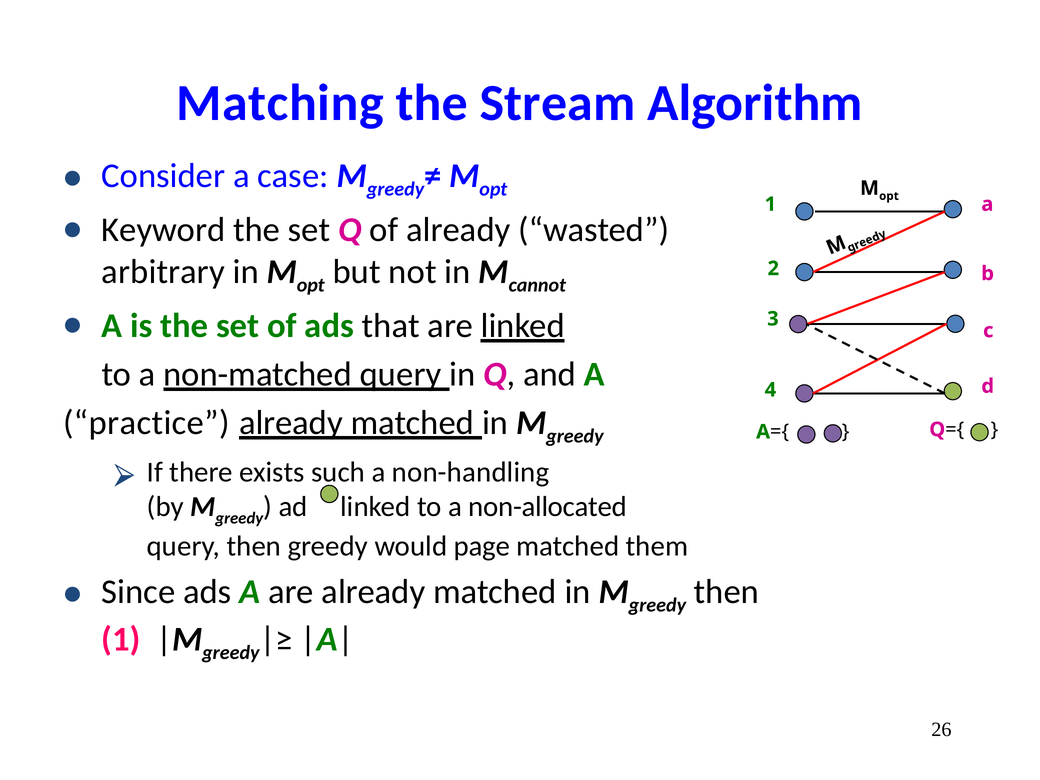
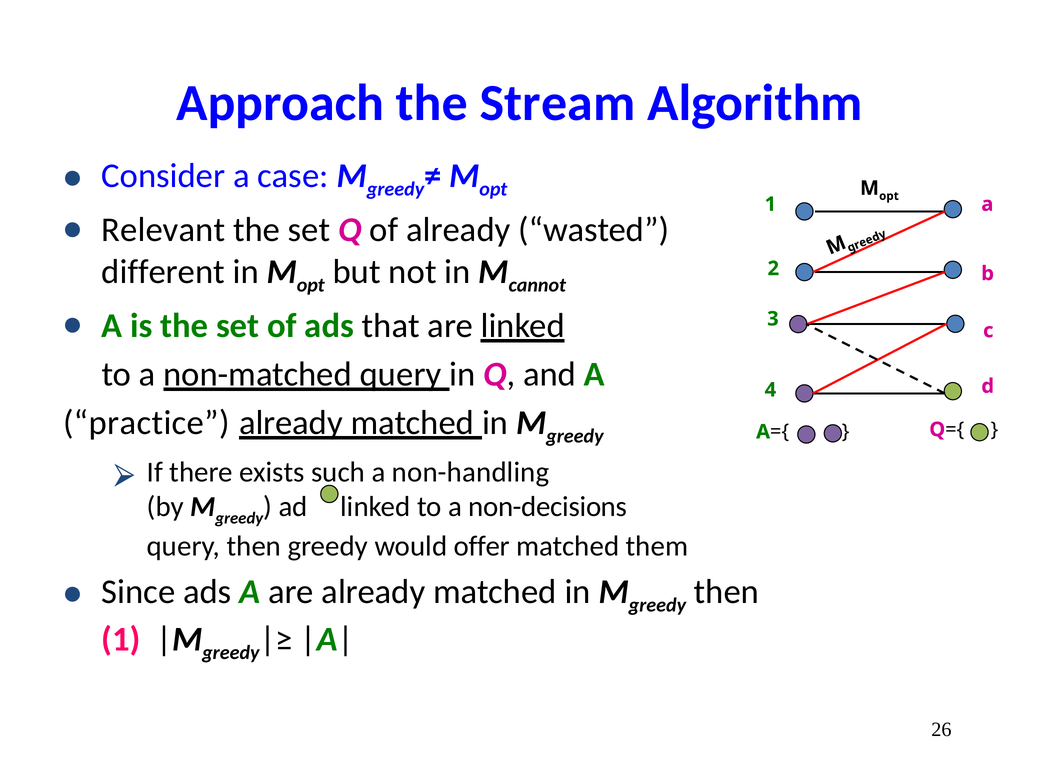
Matching: Matching -> Approach (280, 103)
Keyword: Keyword -> Relevant (163, 230)
arbitrary: arbitrary -> different (163, 272)
non-allocated: non-allocated -> non-decisions (548, 507)
page: page -> offer (482, 546)
